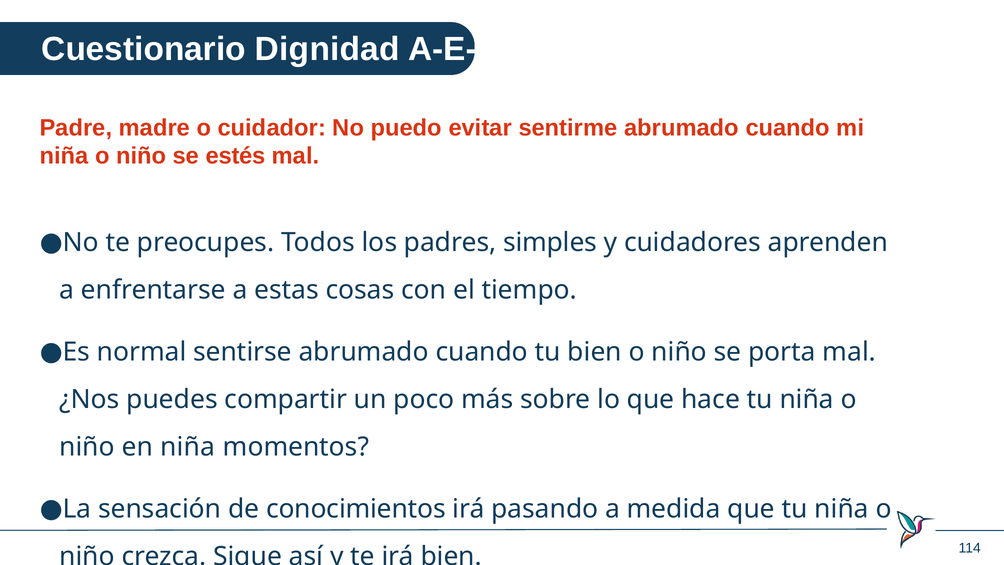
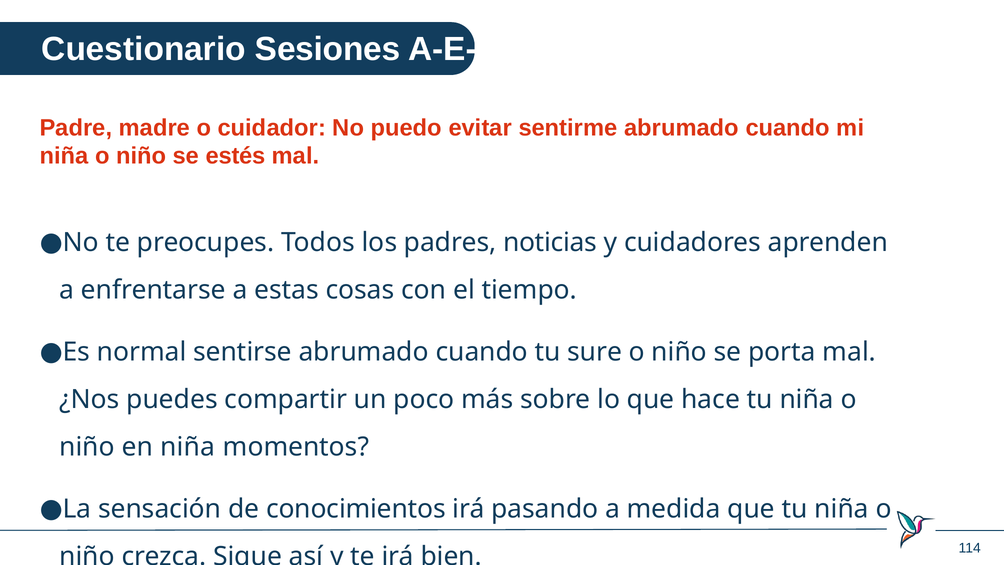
Dignidad: Dignidad -> Sesiones (328, 49)
simples: simples -> noticias (550, 242)
tu bien: bien -> sure (595, 352)
